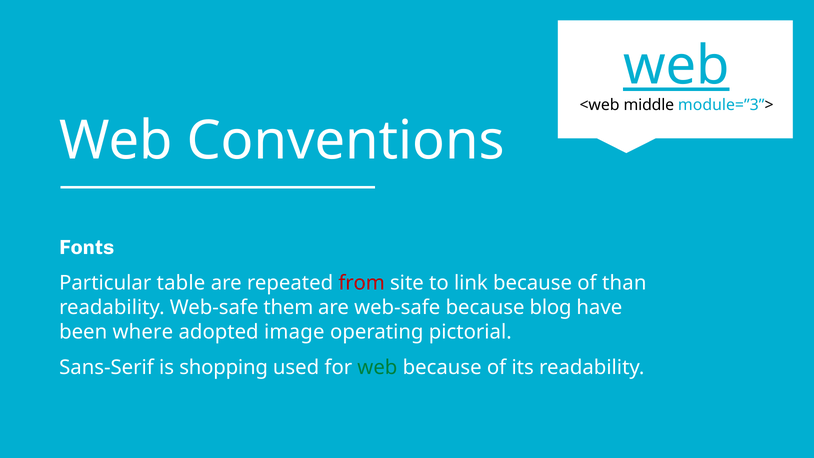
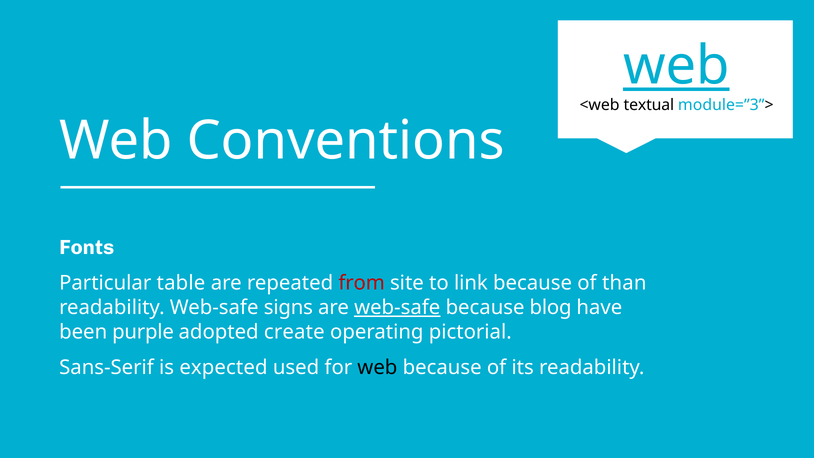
middle: middle -> textual (649, 105)
them: them -> signs (288, 307)
web-safe underline: none -> present (397, 307)
where: where -> purple (143, 332)
image: image -> create (294, 332)
shopping: shopping -> expected (223, 368)
web colour: green -> black (377, 368)
